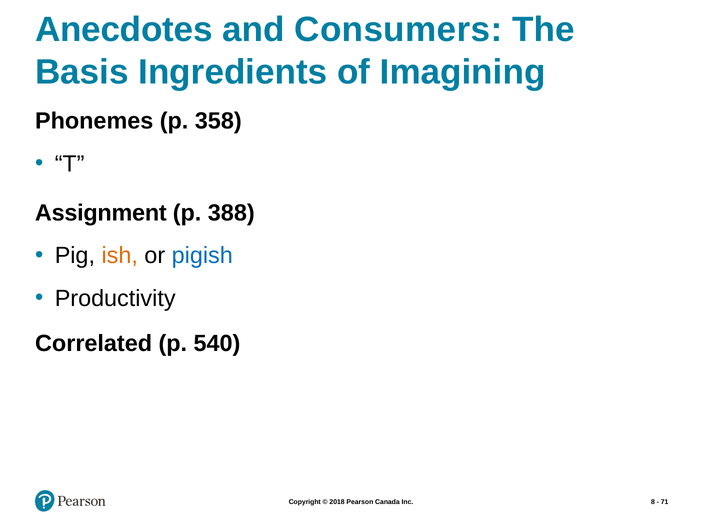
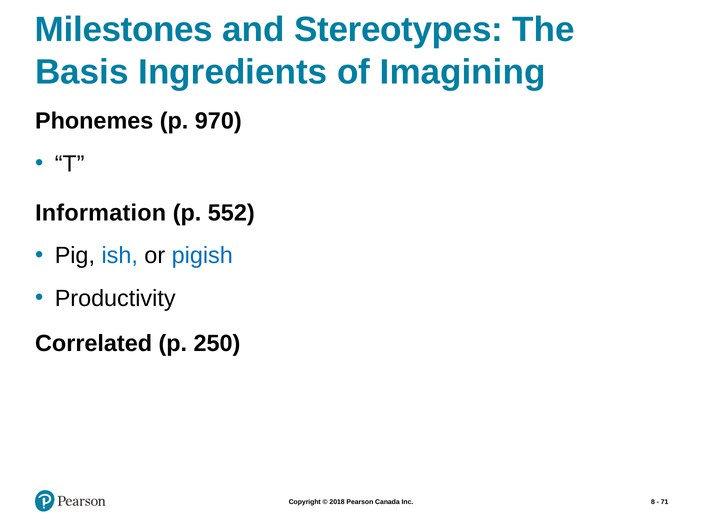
Anecdotes: Anecdotes -> Milestones (124, 30)
Consumers: Consumers -> Stereotypes (399, 30)
358: 358 -> 970 (218, 121)
Assignment: Assignment -> Information (101, 213)
388: 388 -> 552 (231, 213)
ish colour: orange -> blue (120, 255)
540: 540 -> 250 (217, 343)
